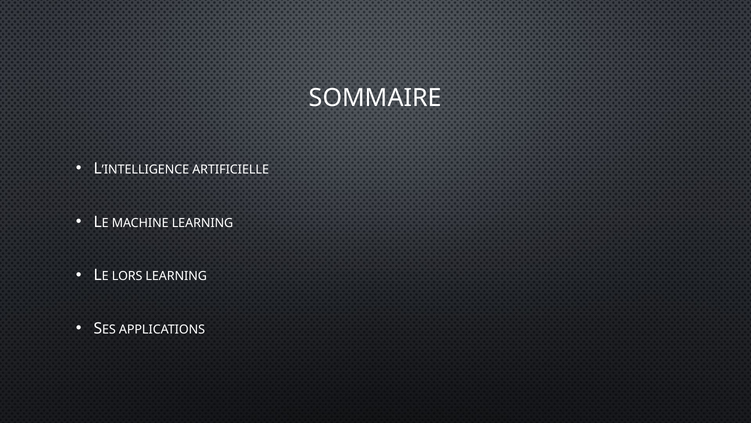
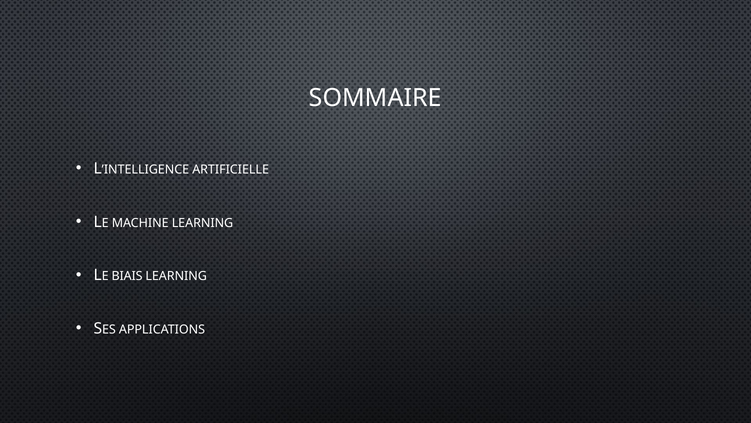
LORS: LORS -> BIAIS (127, 276)
